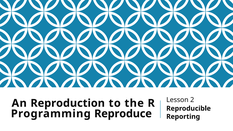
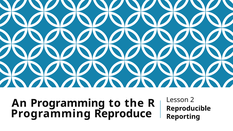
An Reproduction: Reproduction -> Programming (68, 103)
